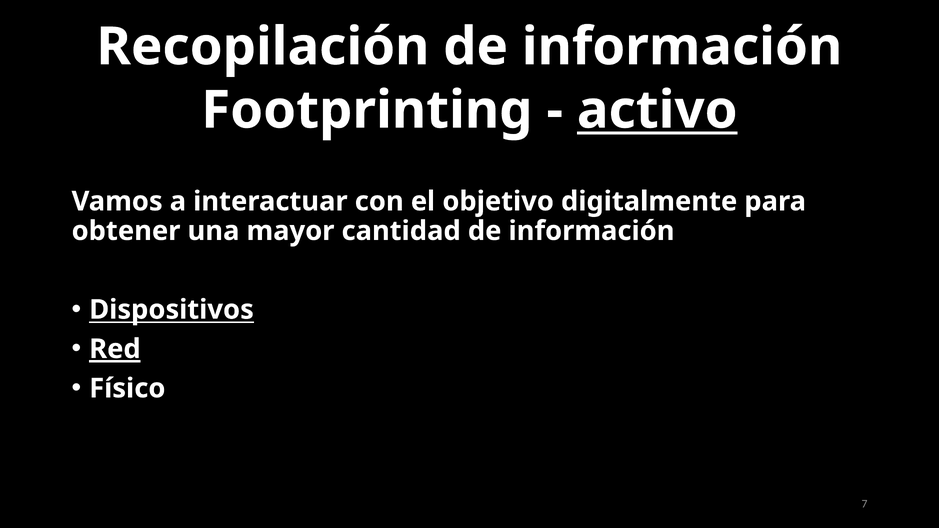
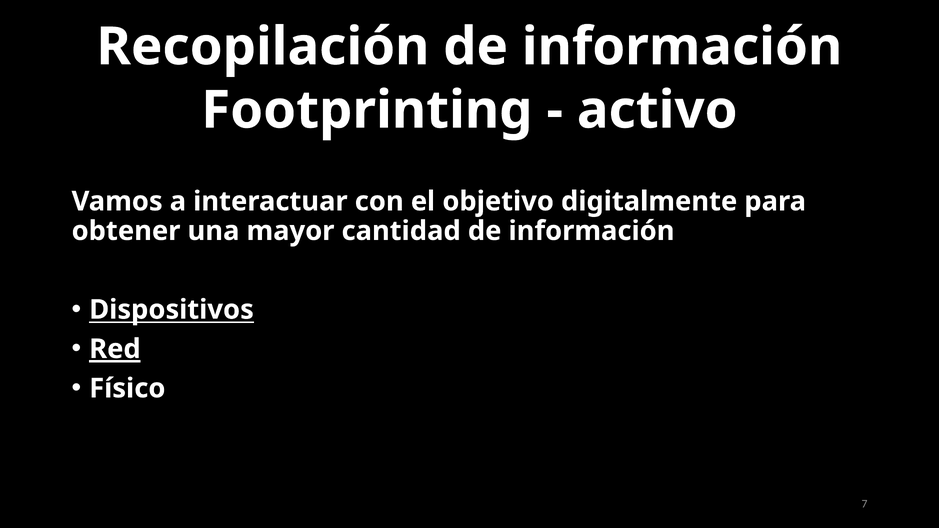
activo underline: present -> none (657, 110)
